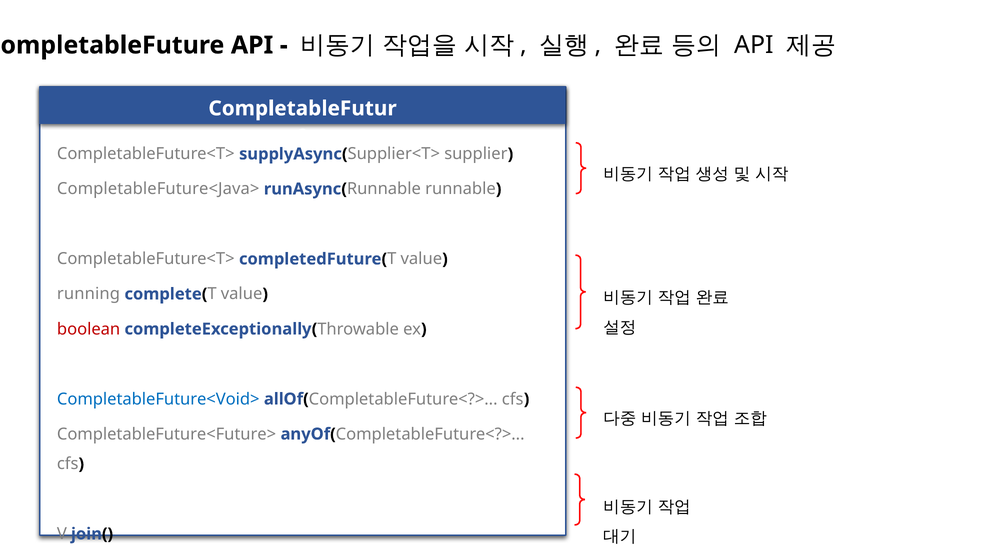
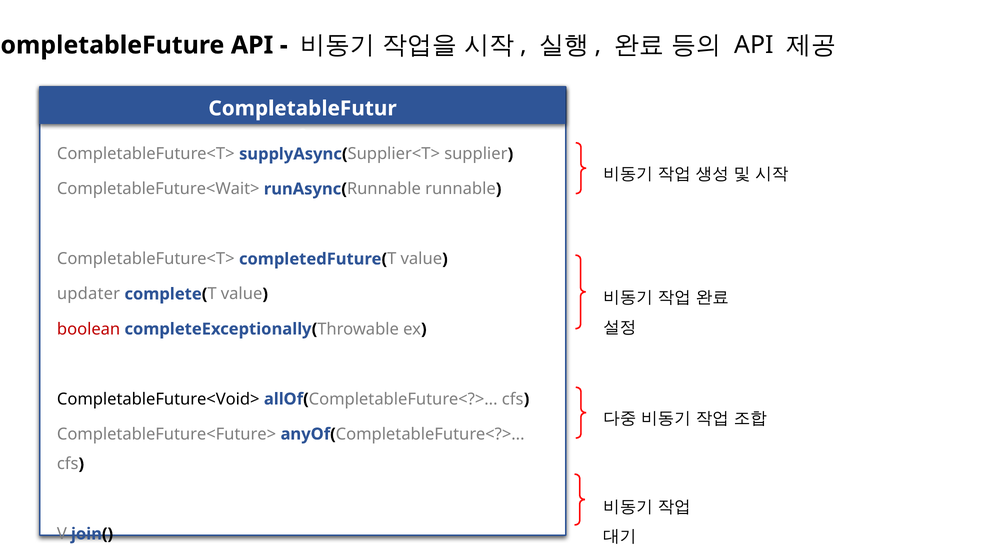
CompletableFuture<Java>: CompletableFuture<Java> -> CompletableFuture<Wait> (158, 189)
running: running -> updater (89, 294)
CompletableFuture<Void> colour: blue -> black (158, 399)
